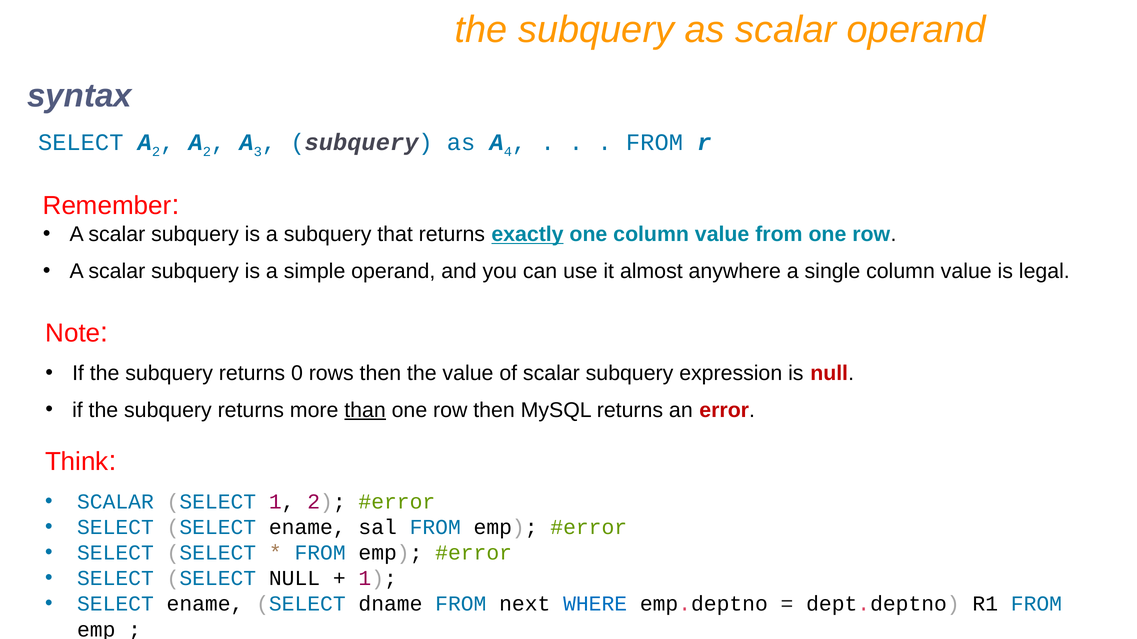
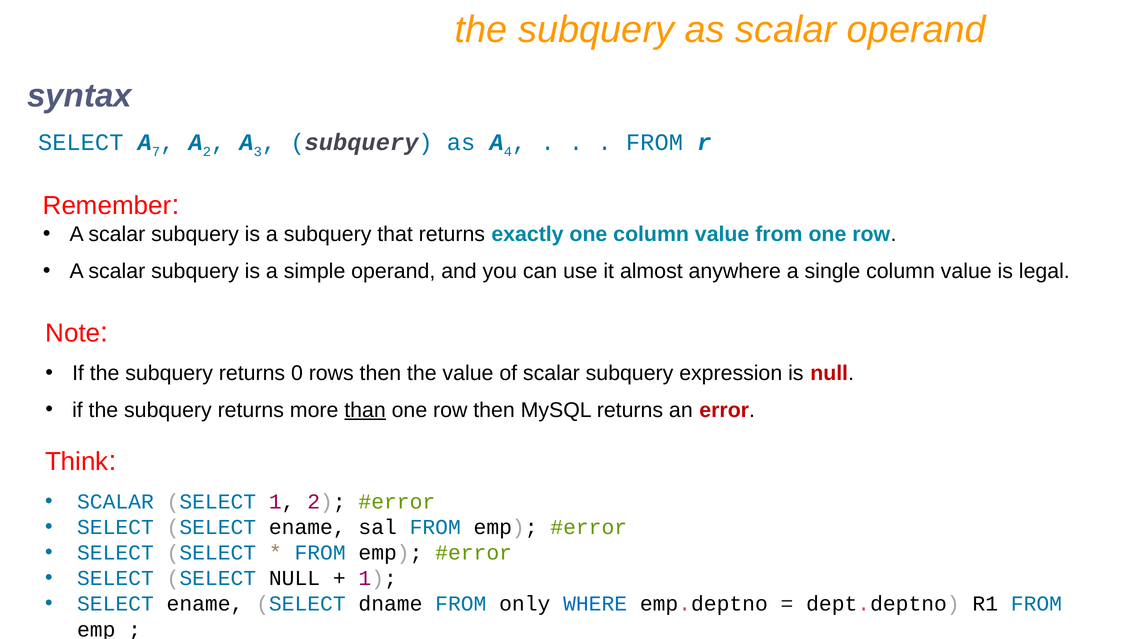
SELECT A 2: 2 -> 7 (156, 152)
exactly underline: present -> none (527, 235)
next: next -> only (525, 604)
